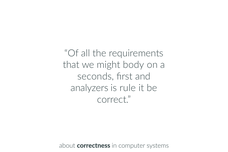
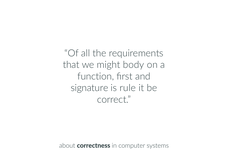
seconds: seconds -> function (96, 76)
analyzers: analyzers -> signature (89, 88)
